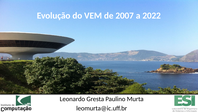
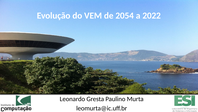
2007: 2007 -> 2054 (125, 16)
